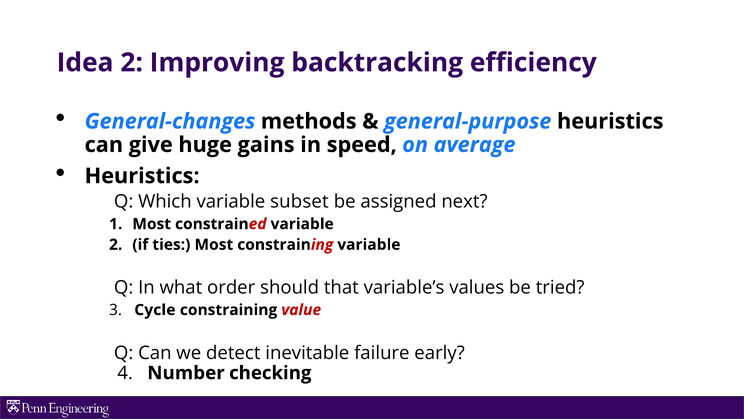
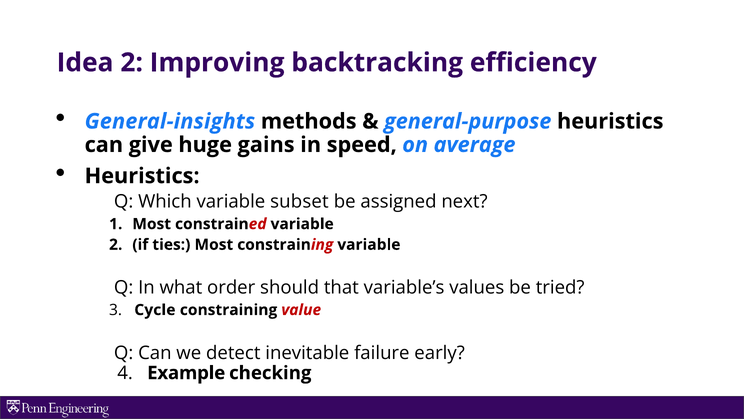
General-changes: General-changes -> General-insights (170, 121)
Number: Number -> Example (186, 373)
